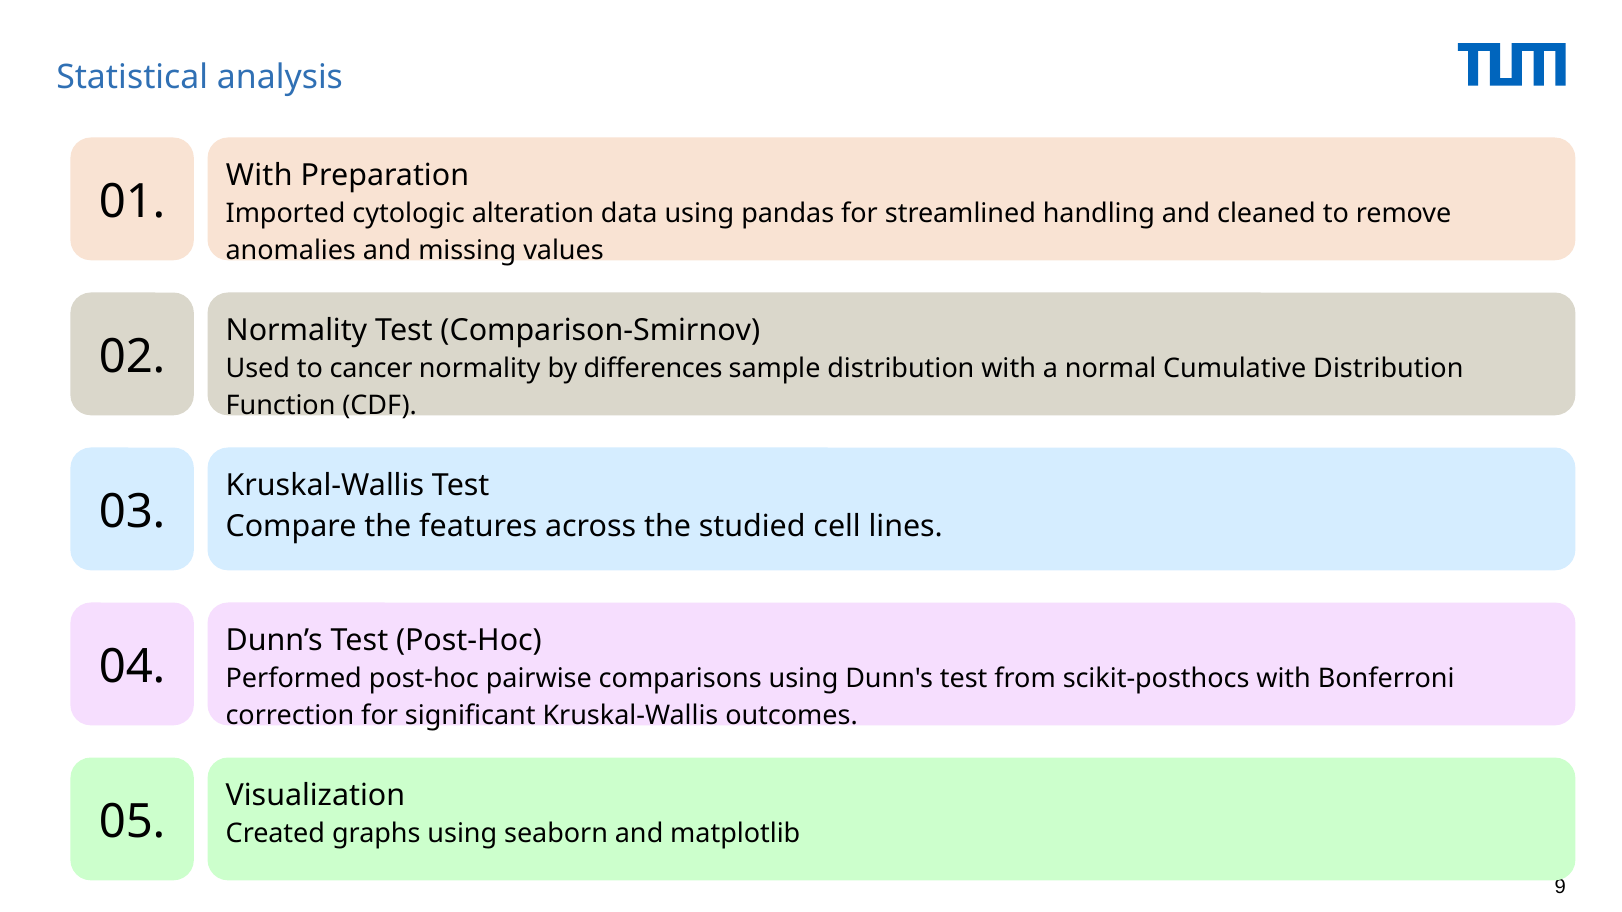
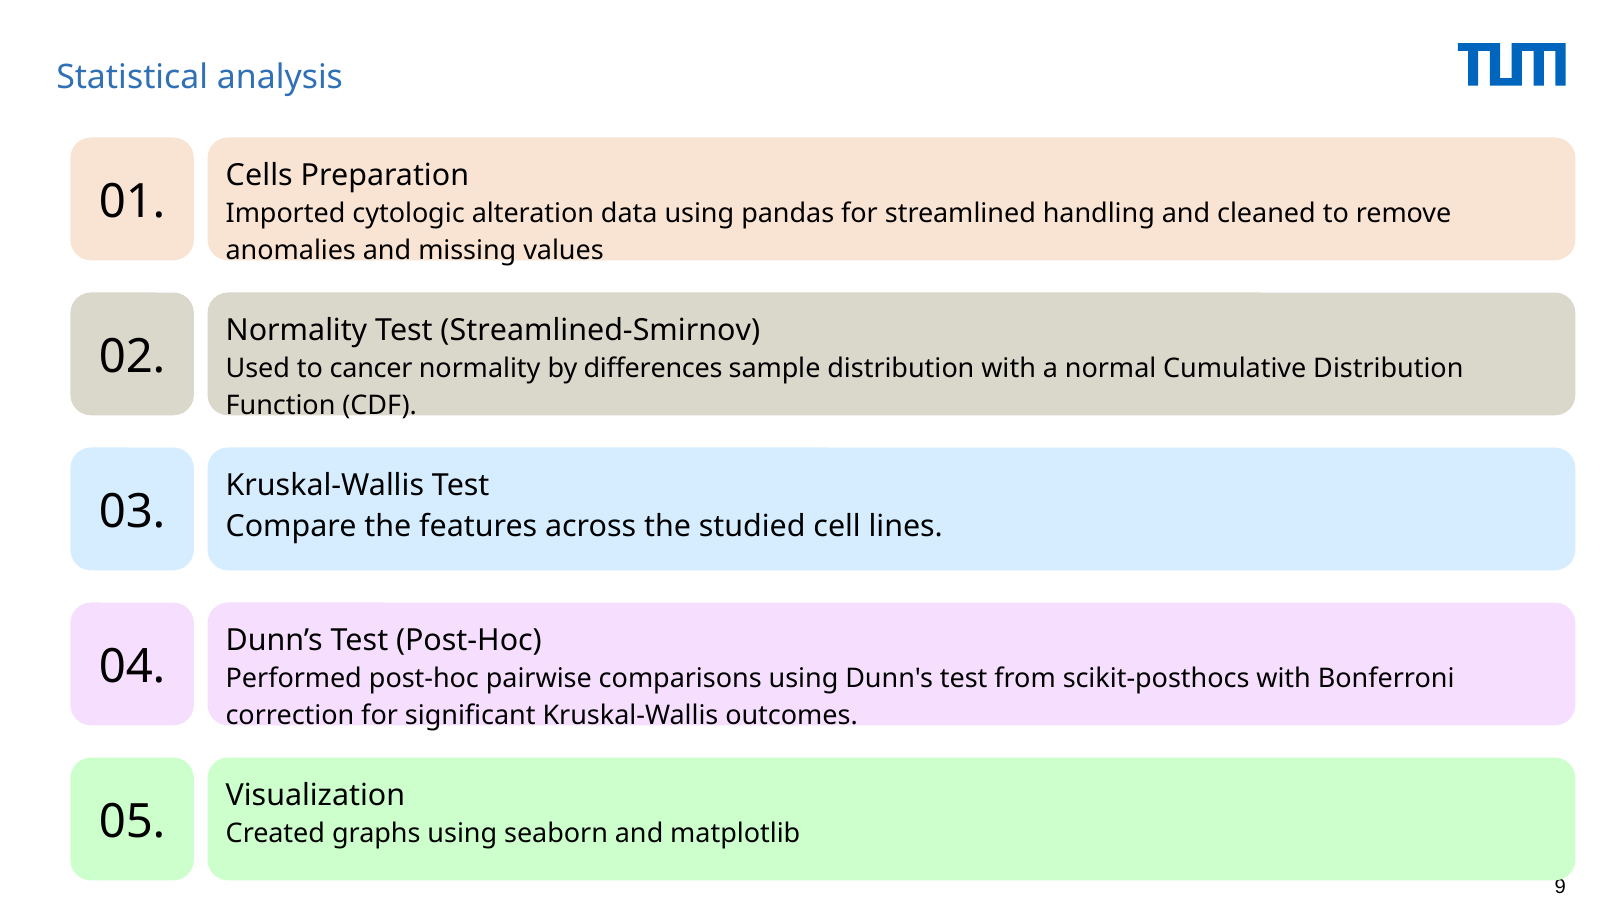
With: With -> Cells (259, 175)
Comparison-Smirnov: Comparison-Smirnov -> Streamlined-Smirnov (600, 330)
